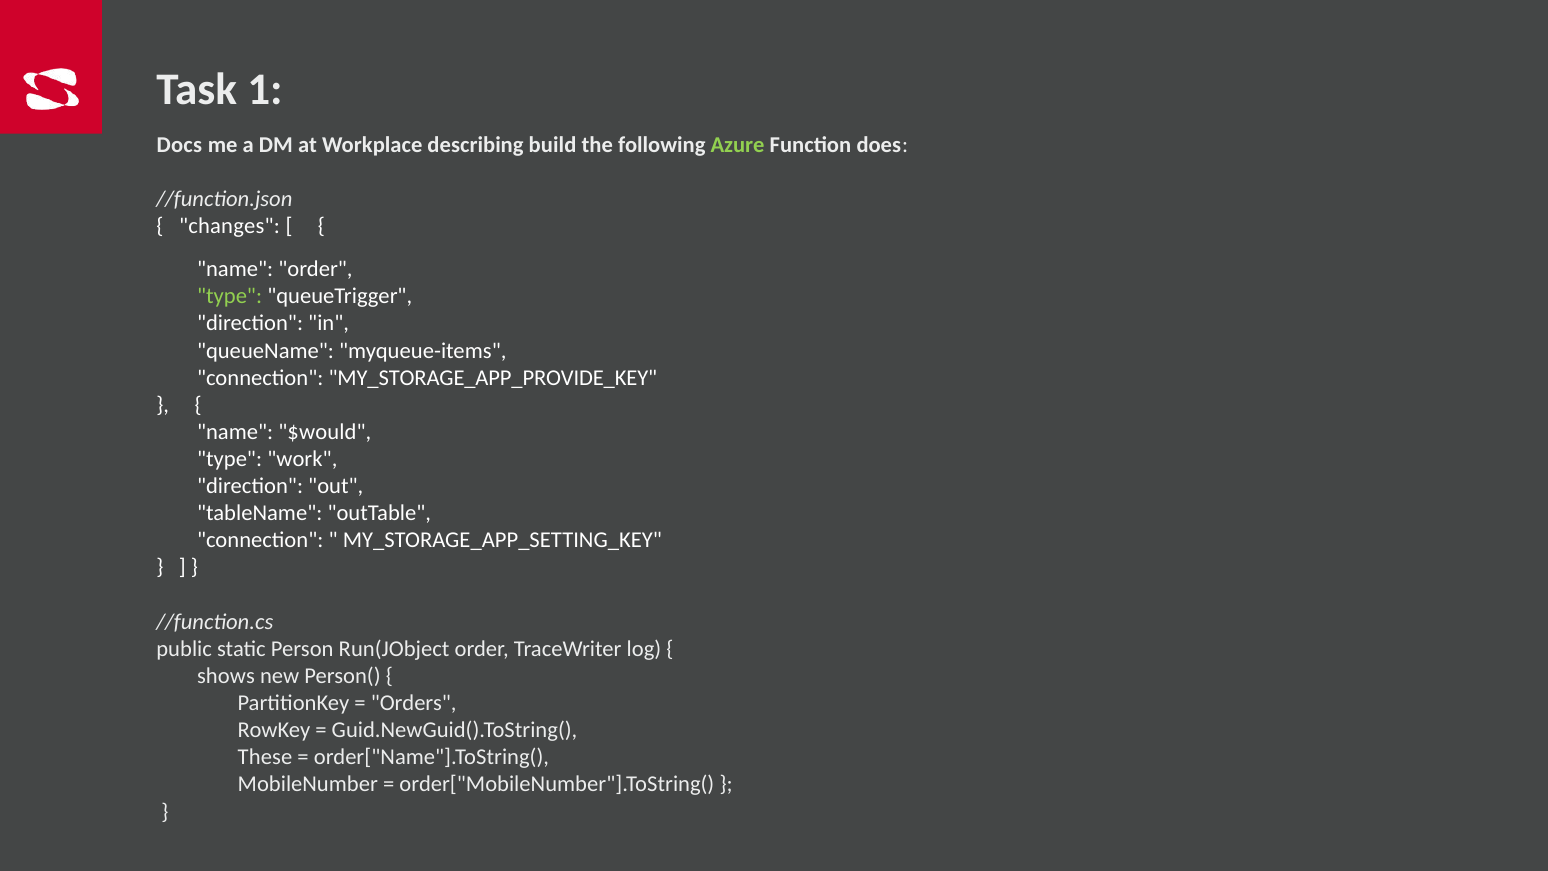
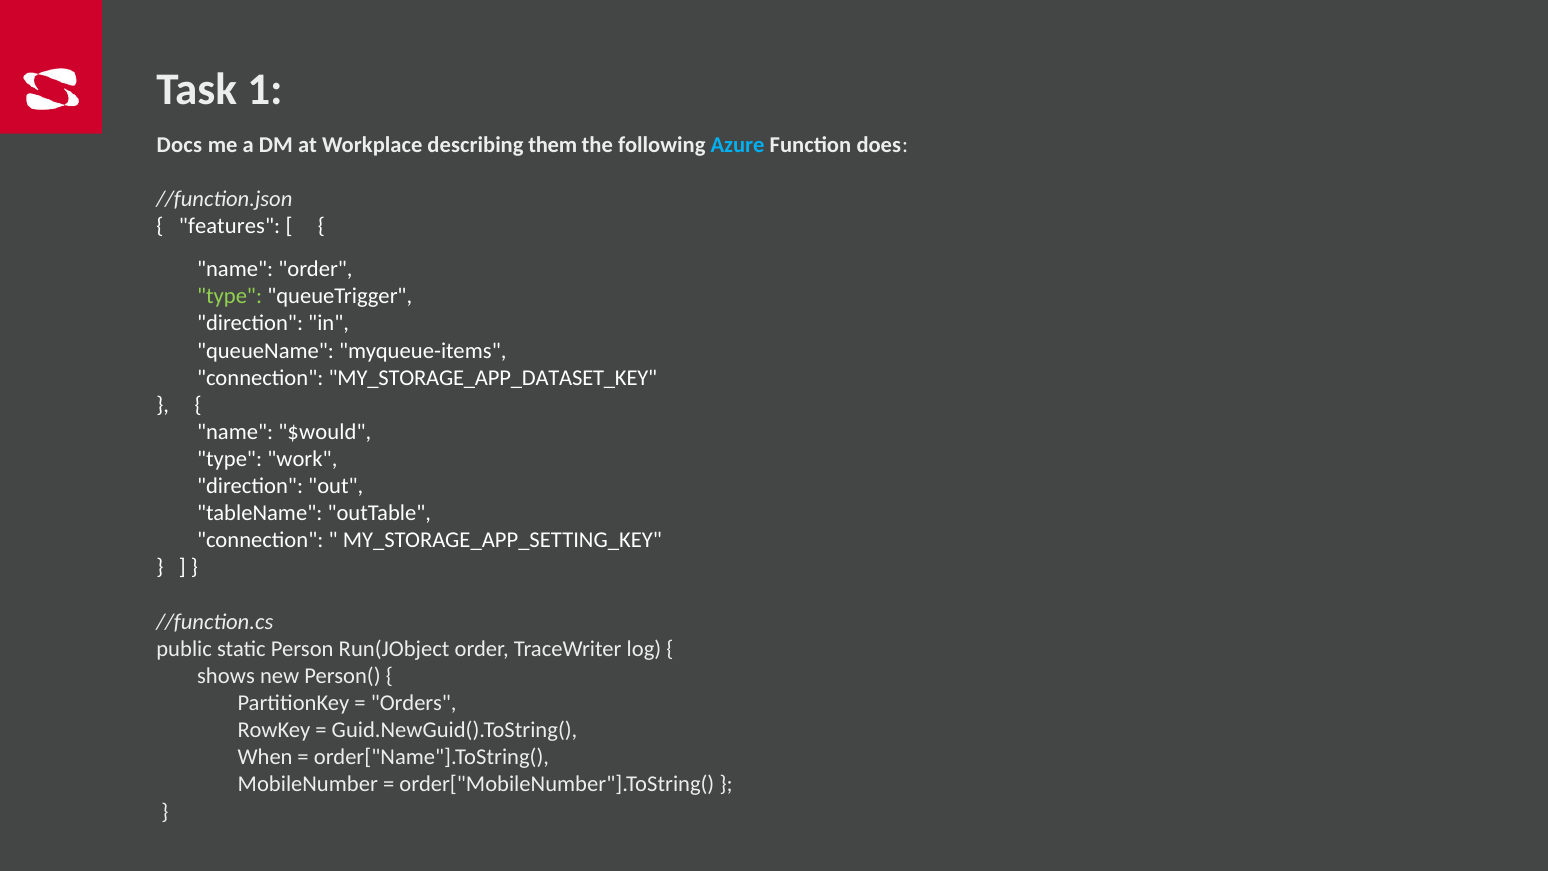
build: build -> them (553, 145)
Azure colour: light green -> light blue (738, 145)
changes: changes -> features (230, 226)
MY_STORAGE_APP_PROVIDE_KEY: MY_STORAGE_APP_PROVIDE_KEY -> MY_STORAGE_APP_DATASET_KEY (493, 378)
These: These -> When (265, 757)
